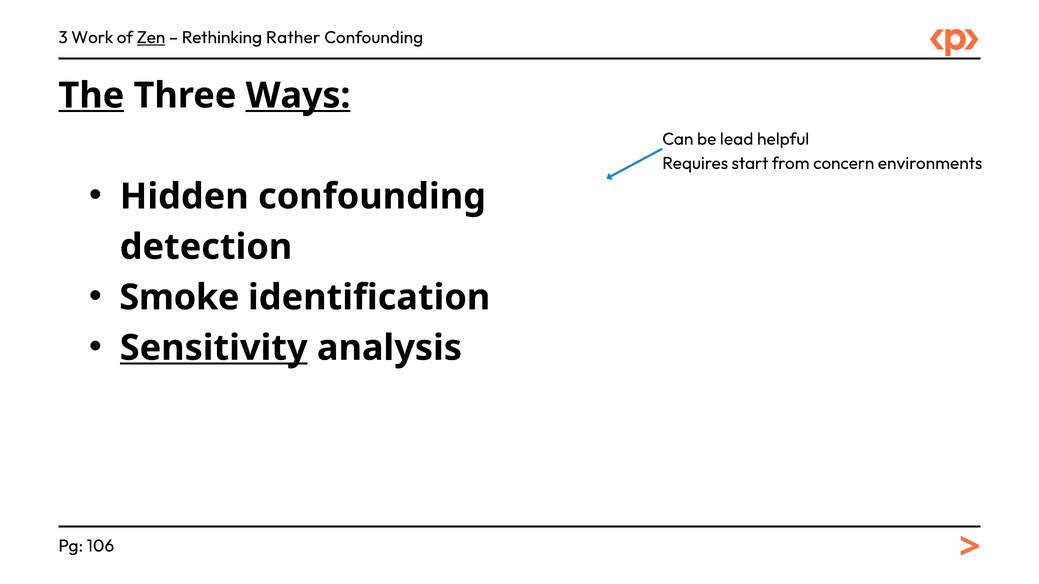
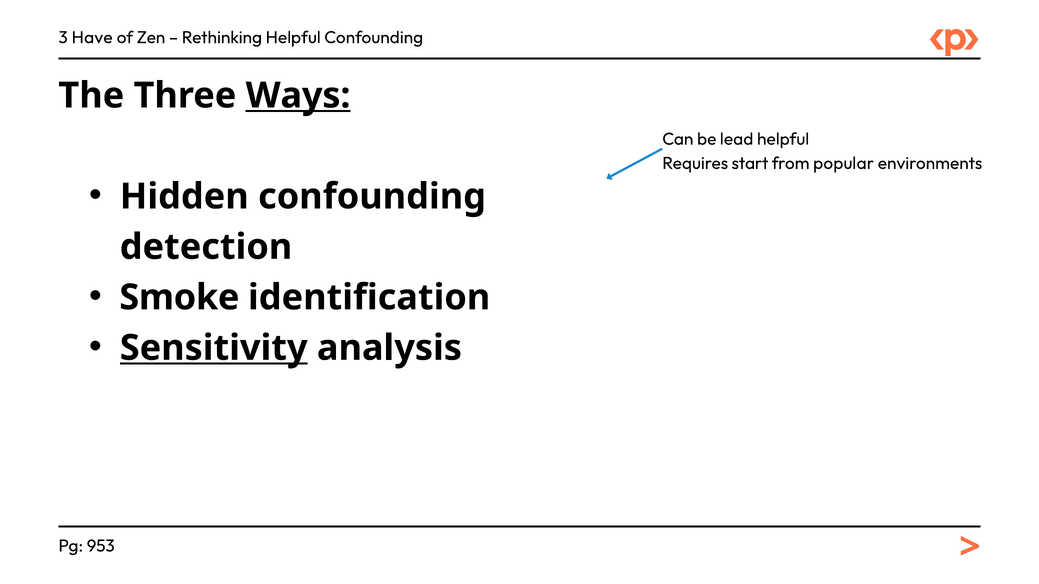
Work: Work -> Have (92, 37)
Zen underline: present -> none (151, 37)
Rethinking Rather: Rather -> Helpful (293, 37)
The underline: present -> none (91, 96)
concern: concern -> popular (844, 163)
106: 106 -> 953 (101, 546)
